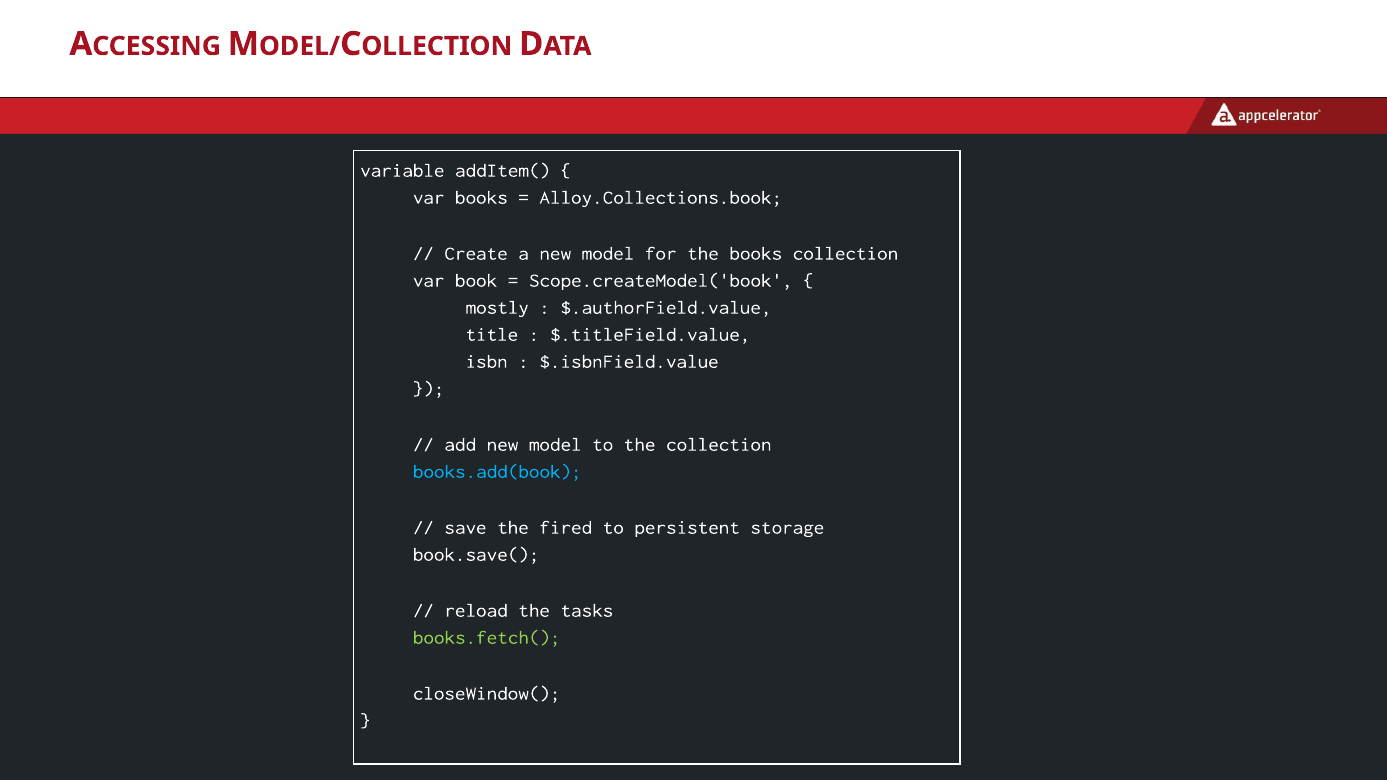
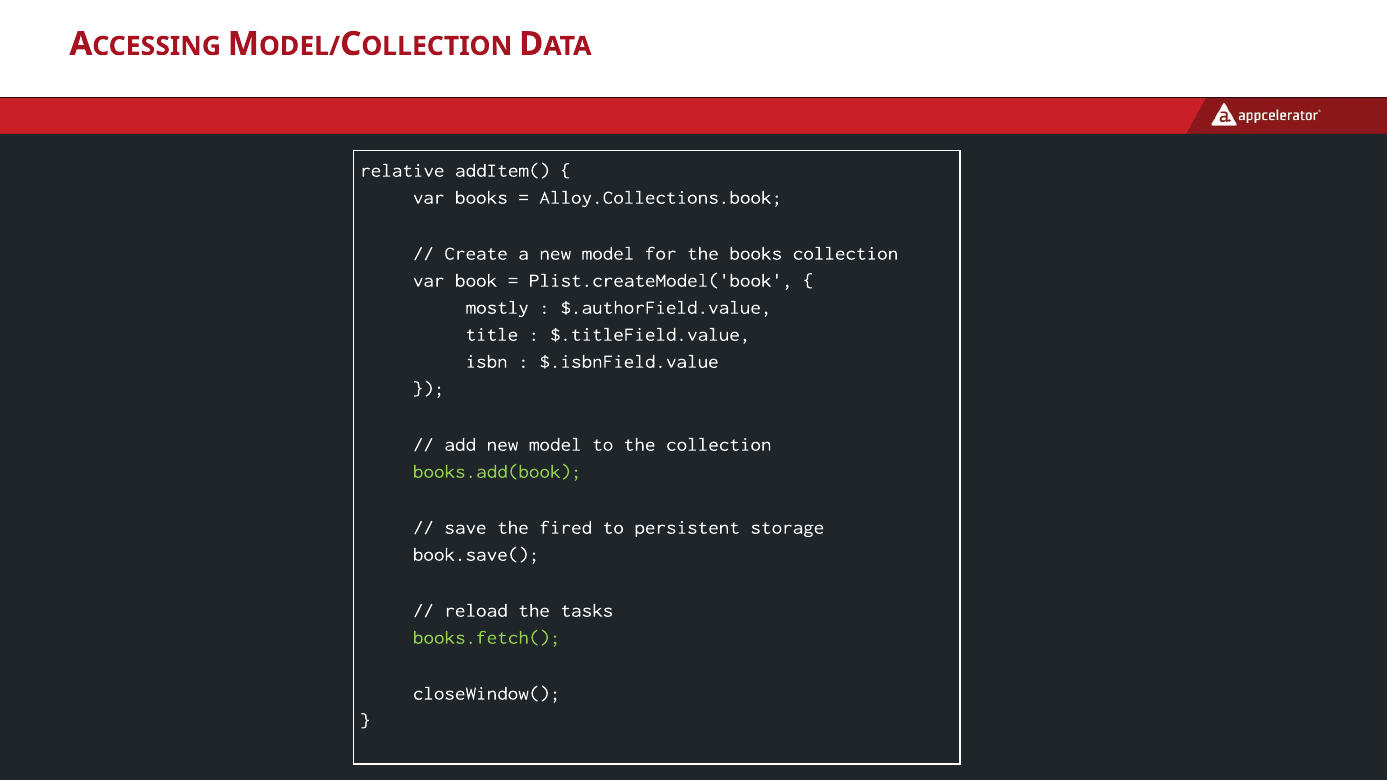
variable: variable -> relative (402, 170)
Scope.createModel('book: Scope.createModel('book -> Plist.createModel('book (661, 280)
books.add(book colour: light blue -> light green (497, 471)
